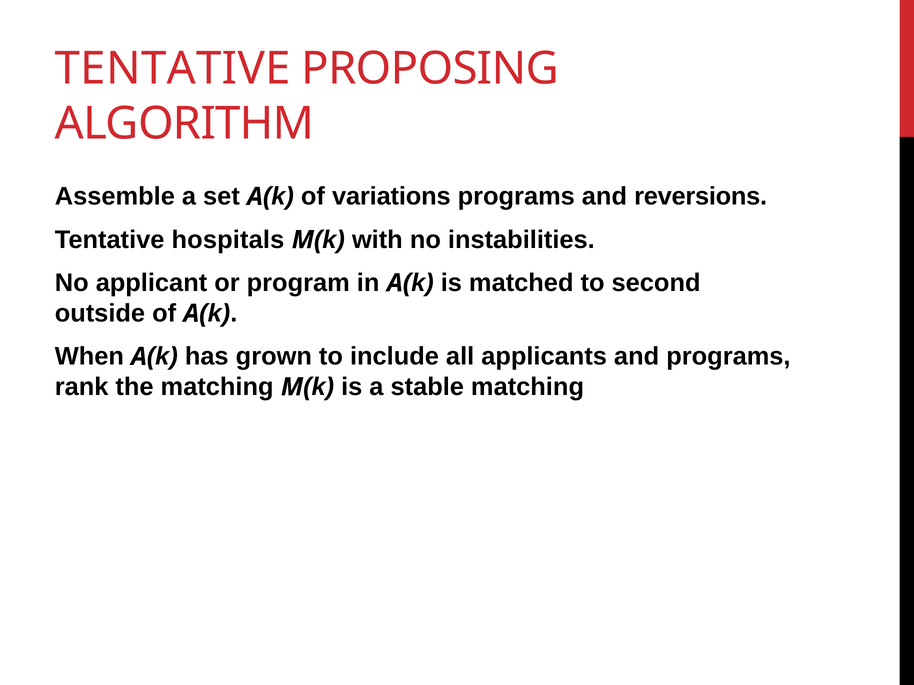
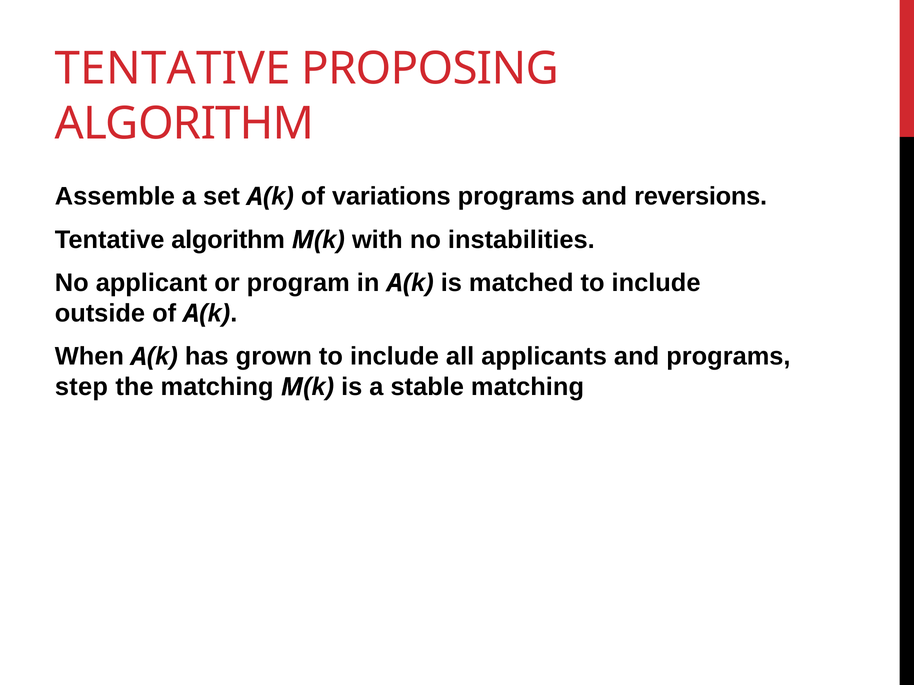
Tentative hospitals: hospitals -> algorithm (228, 240)
matched to second: second -> include (656, 283)
rank: rank -> step (81, 387)
